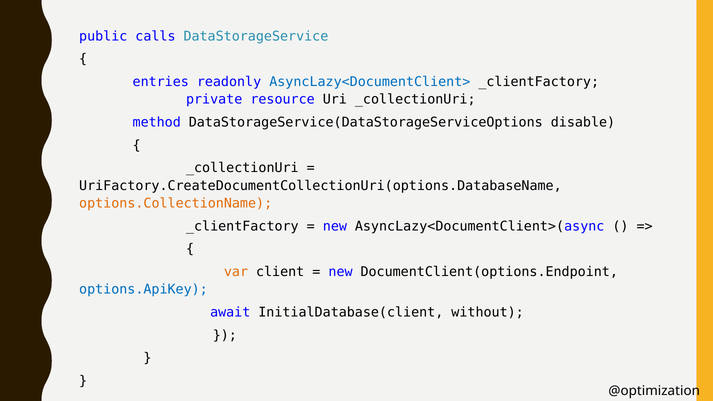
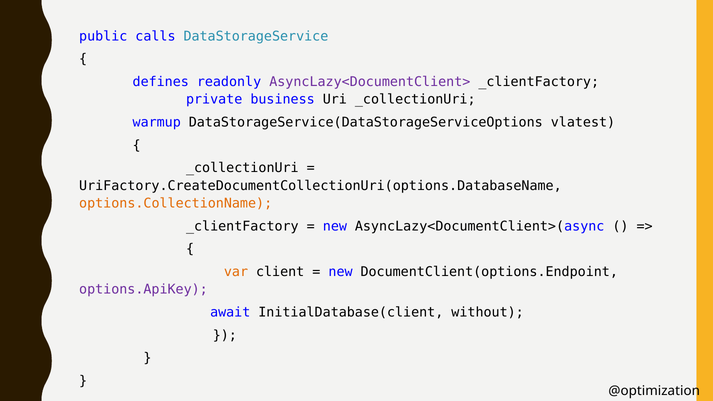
entries: entries -> defines (161, 82)
AsyncLazy<DocumentClient> colour: blue -> purple (370, 82)
resource: resource -> business (283, 99)
method: method -> warmup (157, 122)
disable: disable -> vlatest (583, 122)
options.ApiKey colour: blue -> purple (143, 289)
